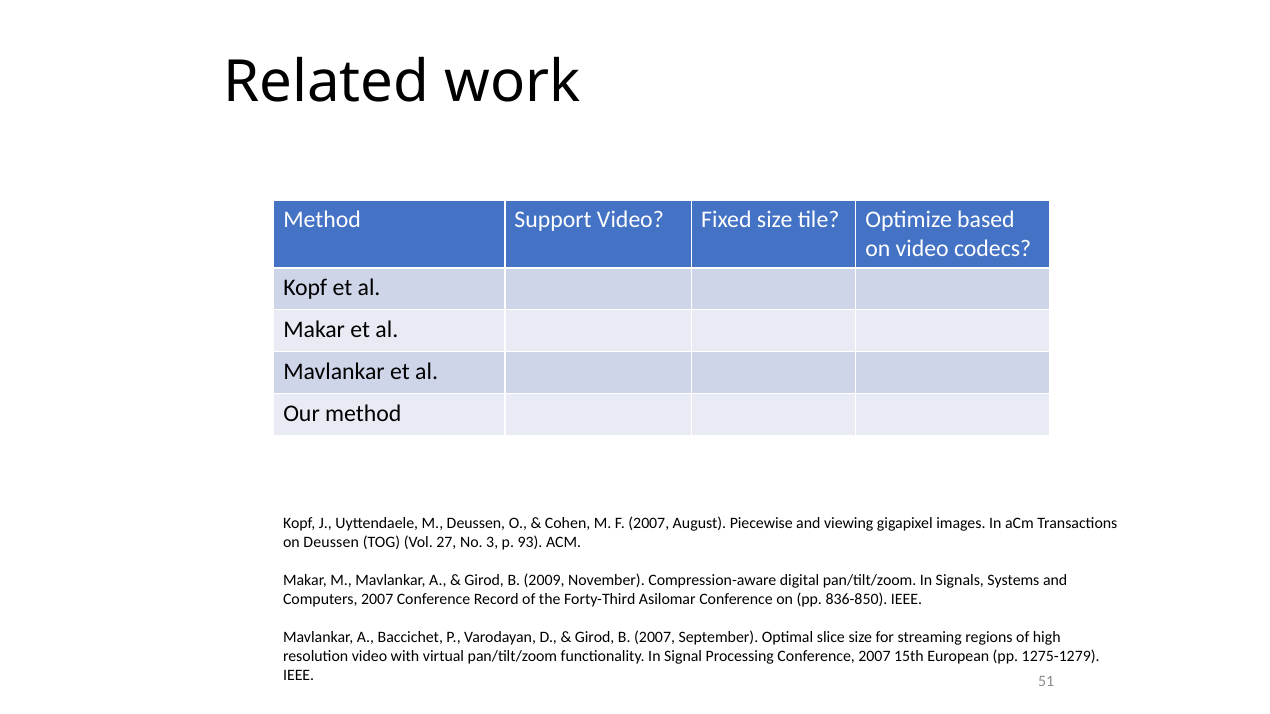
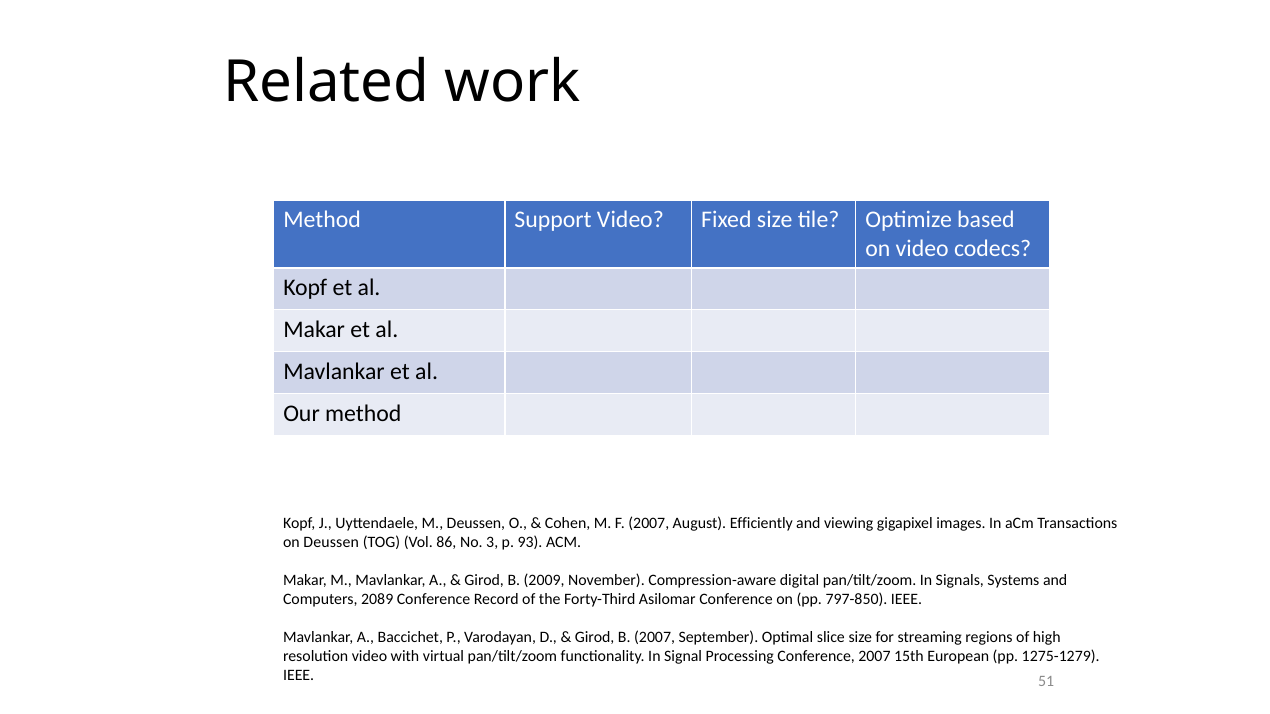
Piecewise: Piecewise -> Efficiently (761, 524)
27: 27 -> 86 (446, 543)
Computers 2007: 2007 -> 2089 (377, 600)
836-850: 836-850 -> 797-850 (856, 600)
